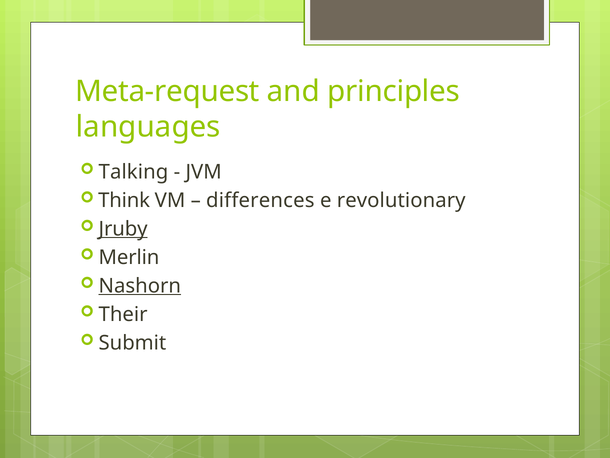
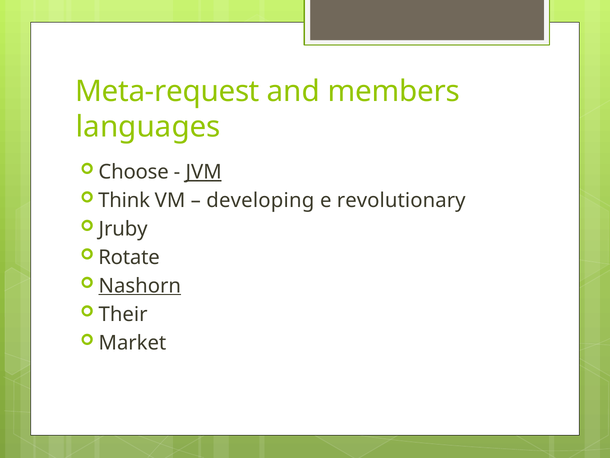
principles: principles -> members (394, 91)
Talking: Talking -> Choose (134, 172)
JVM underline: none -> present (204, 172)
differences: differences -> developing (260, 200)
Jruby underline: present -> none (123, 229)
Merlin: Merlin -> Rotate (129, 257)
Submit: Submit -> Market (132, 342)
